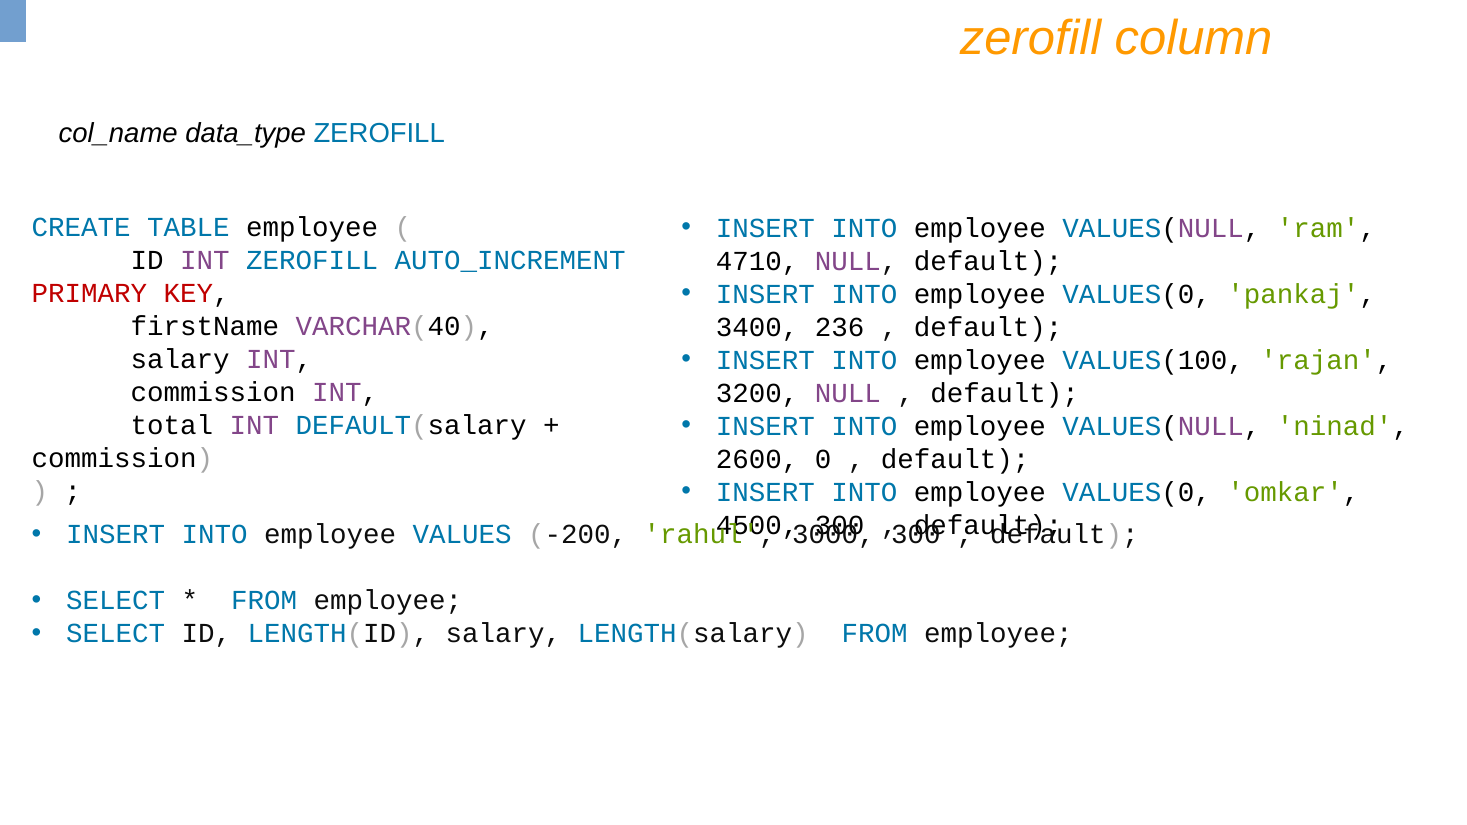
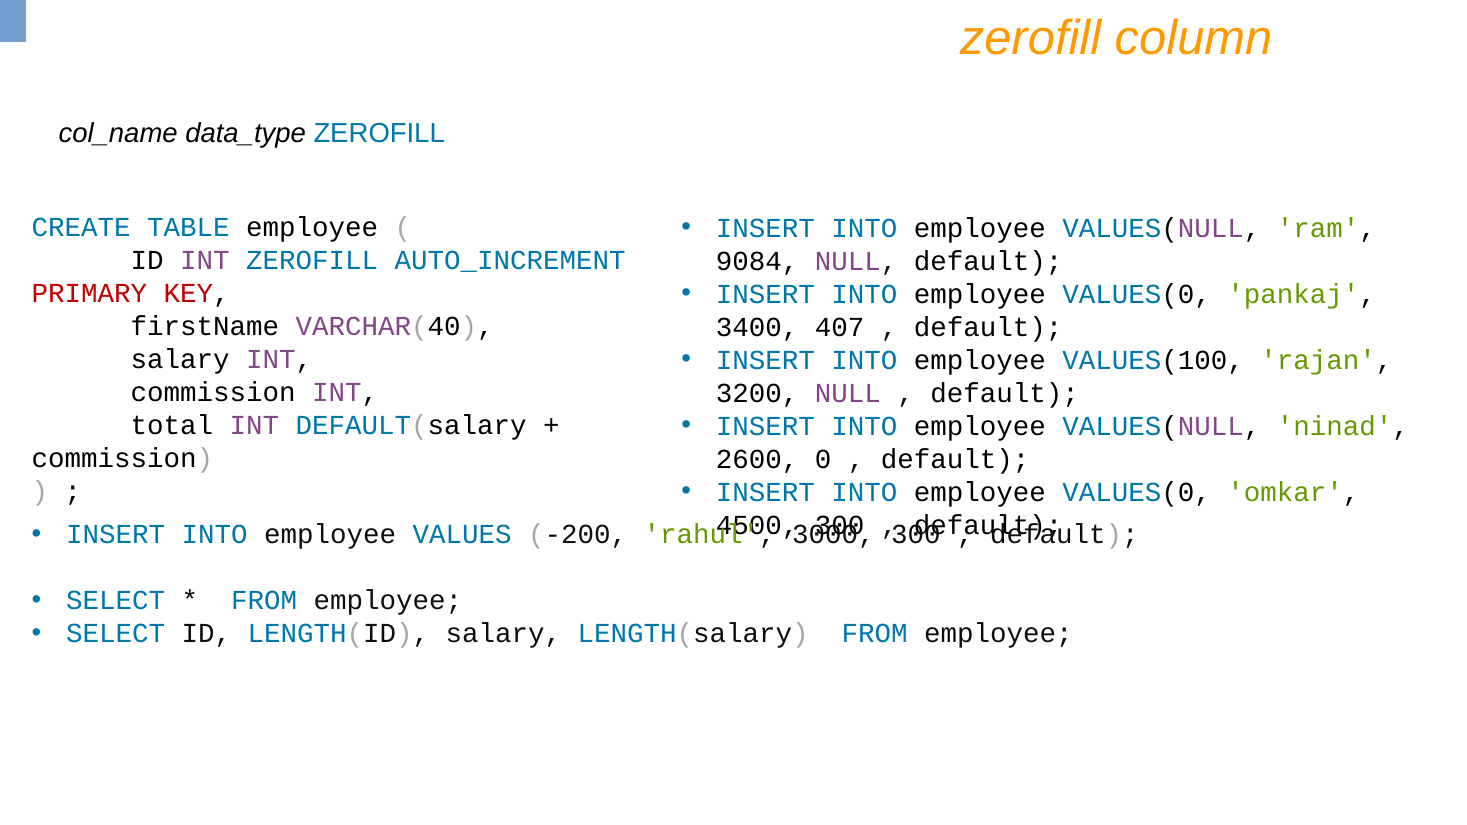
4710: 4710 -> 9084 (757, 261)
236: 236 -> 407 (840, 327)
